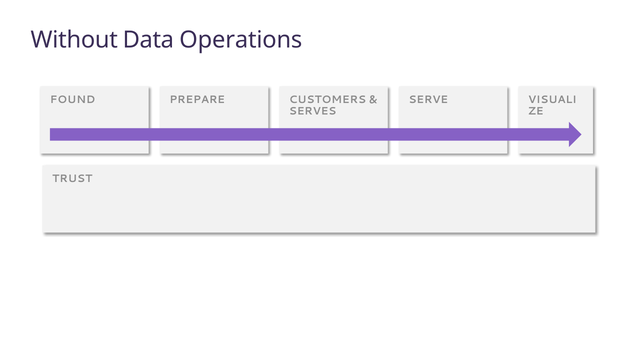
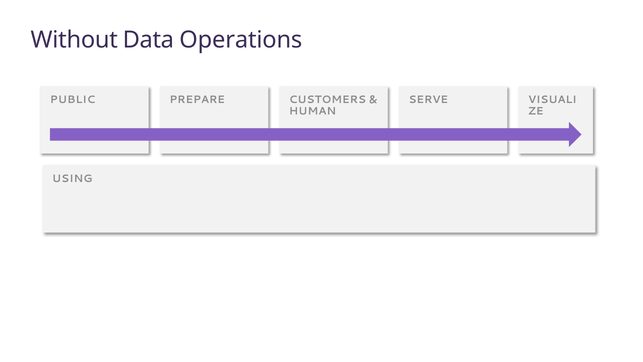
FOUND: FOUND -> PUBLIC (73, 100)
SERVES: SERVES -> HUMAN (313, 111)
TRUST: TRUST -> USING (72, 179)
